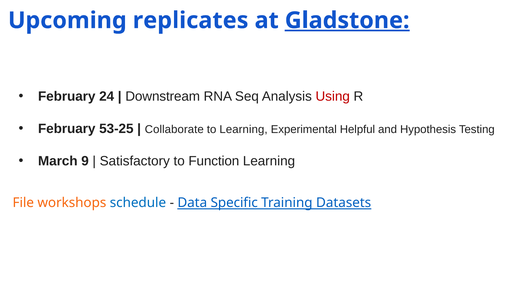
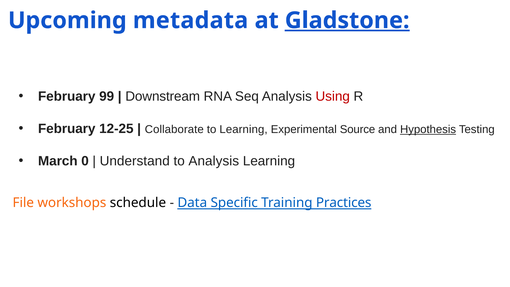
replicates: replicates -> metadata (191, 20)
24: 24 -> 99 (107, 97)
53-25: 53-25 -> 12-25 (116, 129)
Helpful: Helpful -> Source (358, 130)
Hypothesis underline: none -> present (428, 130)
9: 9 -> 0 (85, 161)
Satisfactory: Satisfactory -> Understand (135, 161)
to Function: Function -> Analysis (214, 161)
schedule colour: blue -> black (138, 203)
Datasets: Datasets -> Practices (344, 203)
